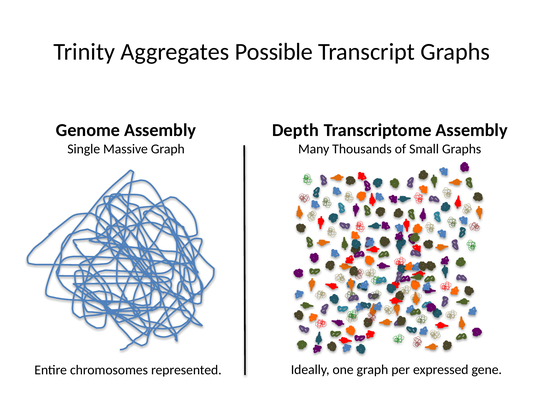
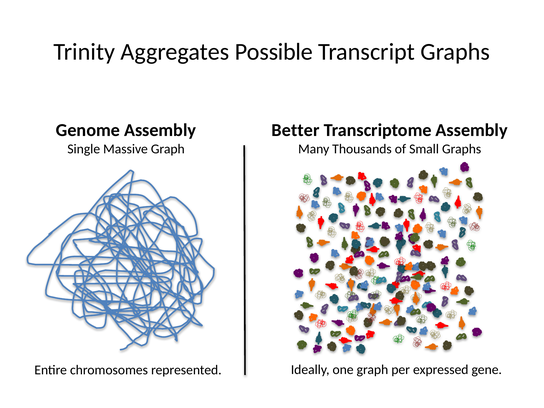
Depth: Depth -> Better (296, 130)
